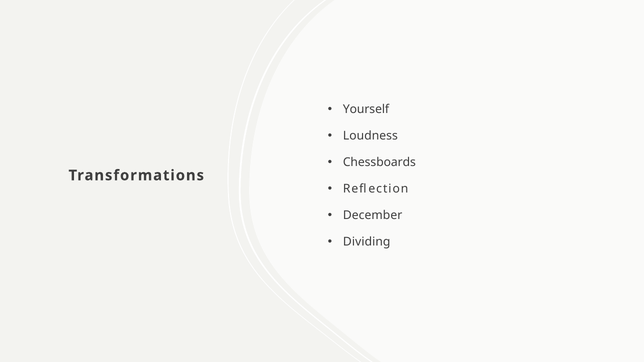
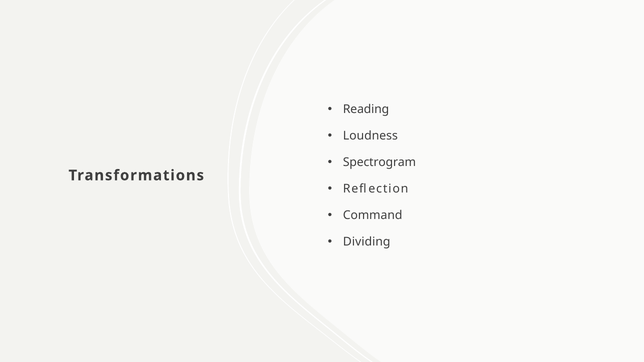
Yourself: Yourself -> Reading (366, 109)
Chessboards: Chessboards -> Spectrogram (379, 162)
December: December -> Command (373, 215)
